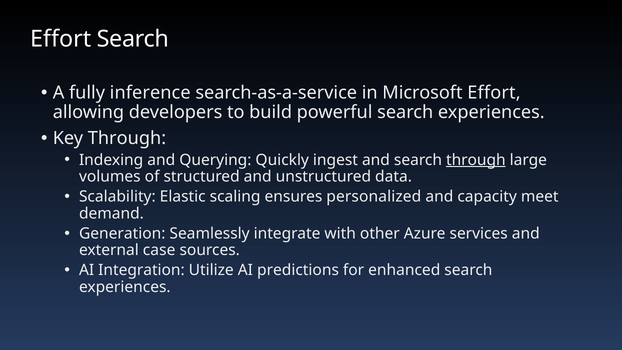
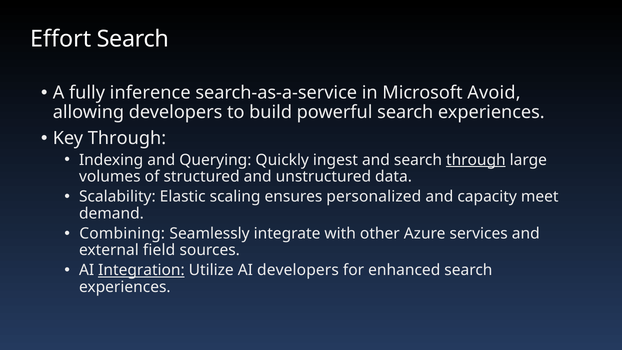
Microsoft Effort: Effort -> Avoid (494, 93)
Generation: Generation -> Combining (122, 233)
case: case -> field (159, 250)
Integration underline: none -> present (141, 270)
AI predictions: predictions -> developers (298, 270)
